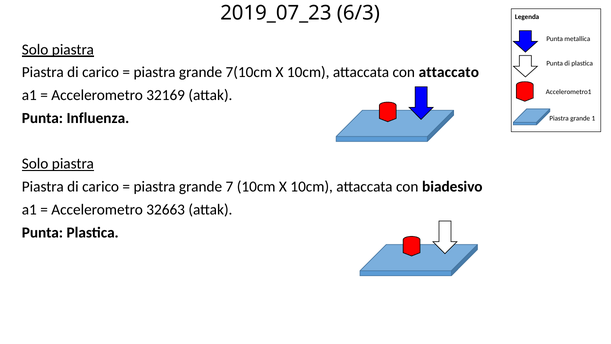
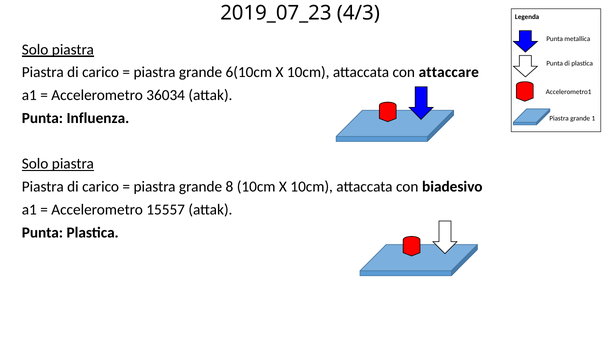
6/3: 6/3 -> 4/3 (358, 13)
7(10cm: 7(10cm -> 6(10cm (249, 72)
attaccato: attaccato -> attaccare (449, 72)
32169: 32169 -> 36034 (166, 95)
7: 7 -> 8 (229, 187)
32663: 32663 -> 15557 (166, 209)
